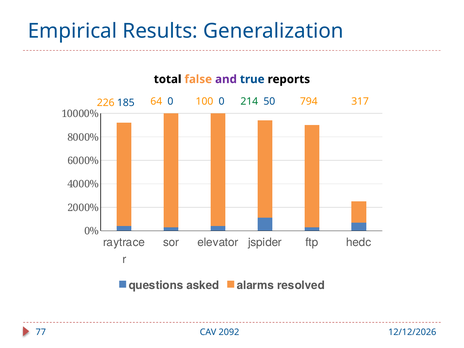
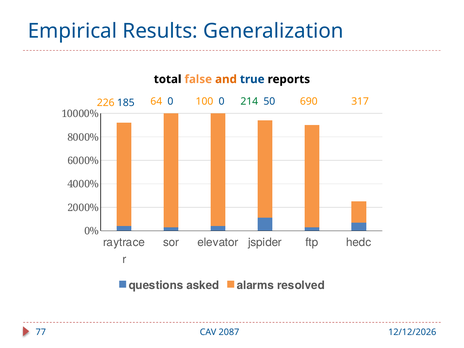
and colour: purple -> orange (226, 79)
794: 794 -> 690 (309, 101)
2092: 2092 -> 2087 (229, 332)
